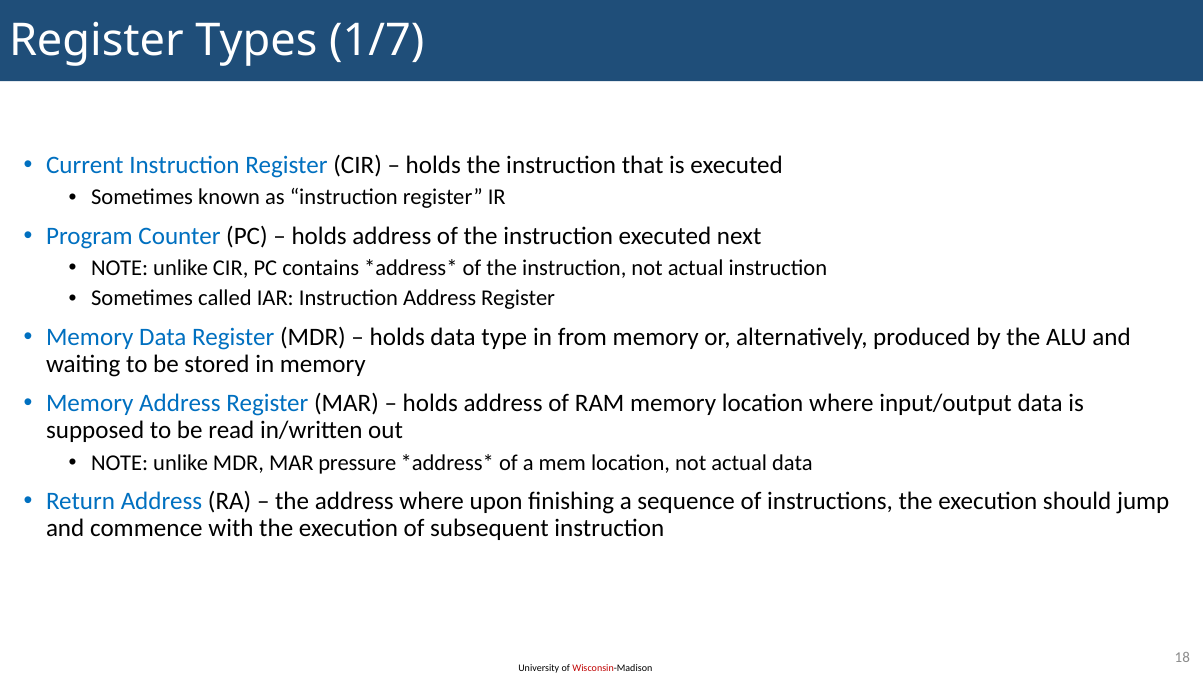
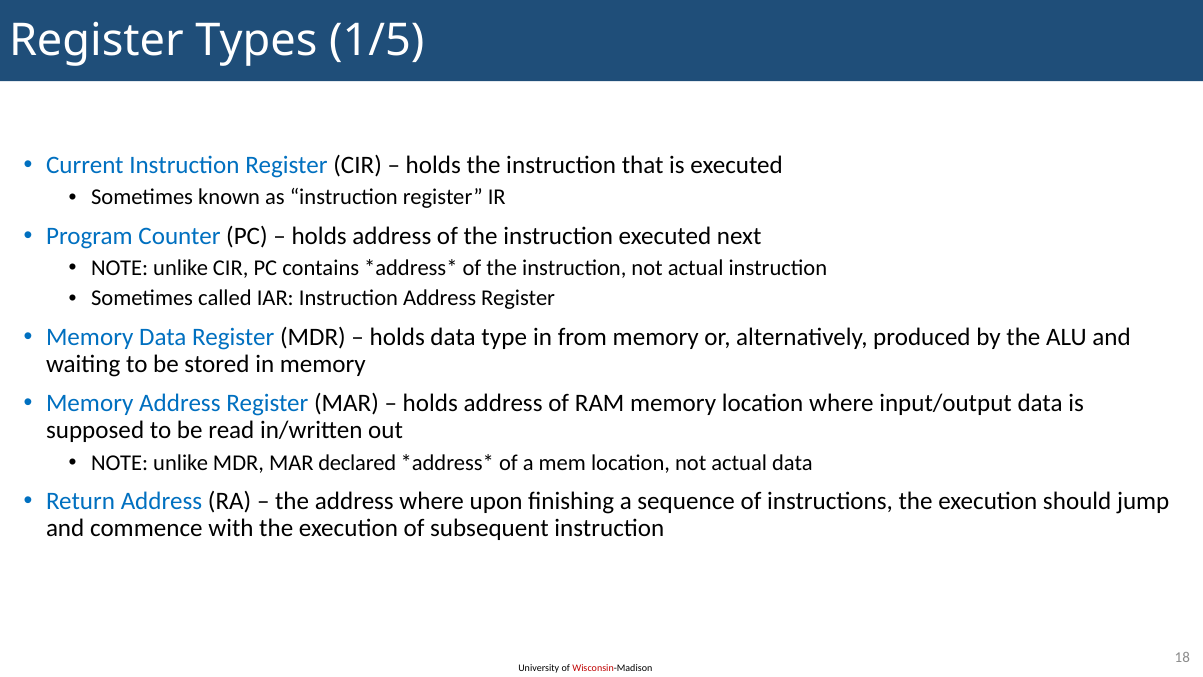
1/7: 1/7 -> 1/5 (377, 40)
pressure: pressure -> declared (357, 462)
